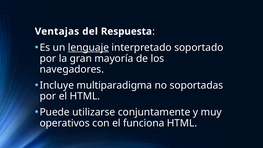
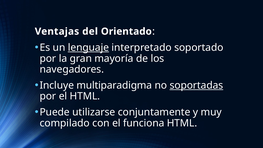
Respuesta: Respuesta -> Orientado (126, 31)
soportadas underline: none -> present (196, 85)
operativos: operativos -> compilado (65, 123)
